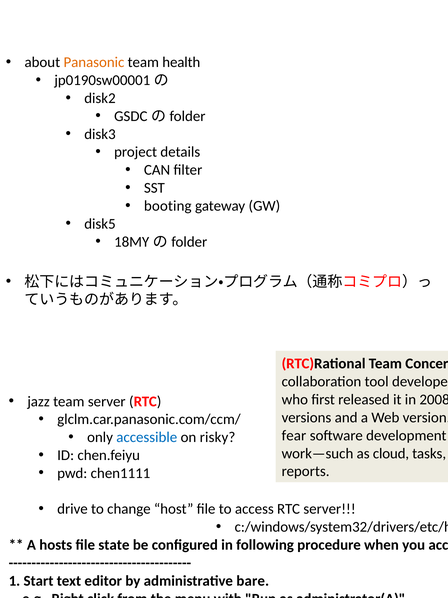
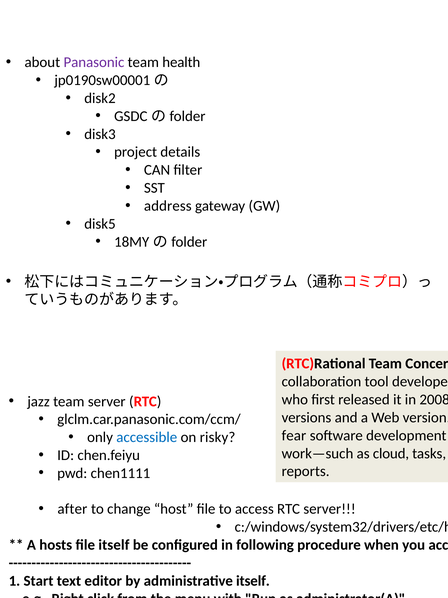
Panasonic colour: orange -> purple (94, 62)
booting: booting -> address (168, 206)
drive: drive -> after (72, 508)
file state: state -> itself (114, 544)
administrative bare: bare -> itself (253, 580)
